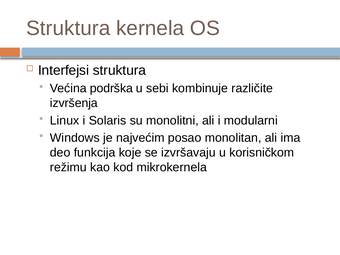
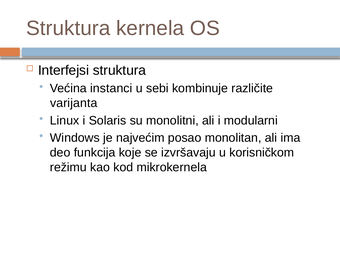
podrška: podrška -> instanci (111, 88)
izvršenja: izvršenja -> varijanta (74, 103)
